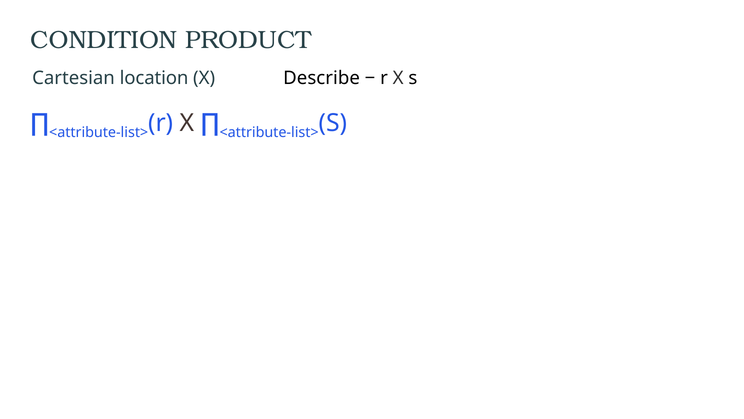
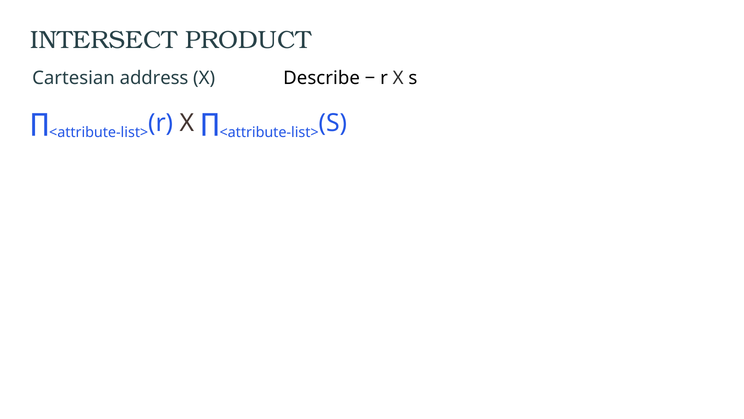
CONDITION: CONDITION -> INTERSECT (104, 40)
location: location -> address (154, 78)
